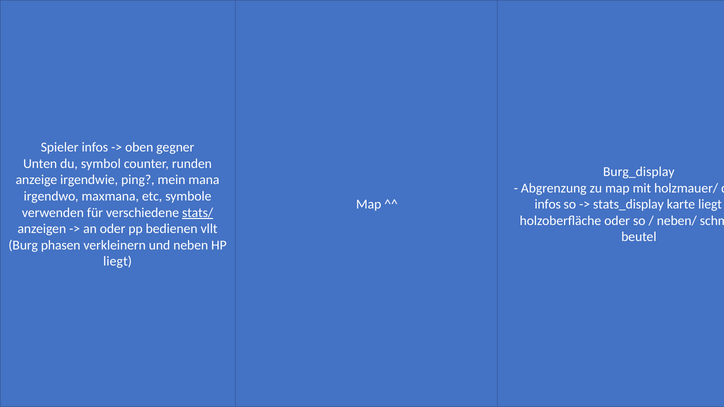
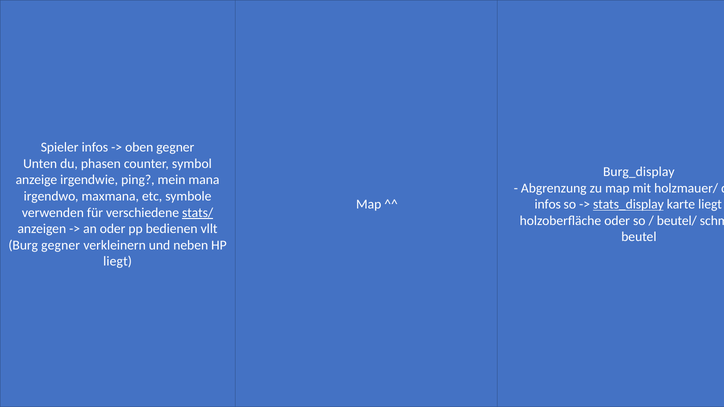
symbol: symbol -> phasen (101, 164)
runden: runden -> symbol (192, 164)
stats_display underline: none -> present (628, 205)
neben/: neben/ -> beutel/ (677, 221)
Burg phasen: phasen -> gegner (61, 245)
